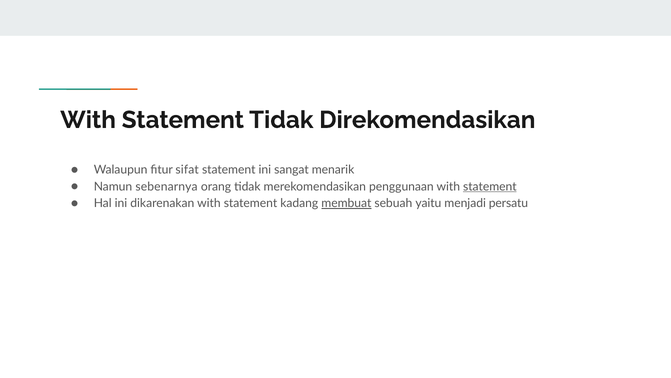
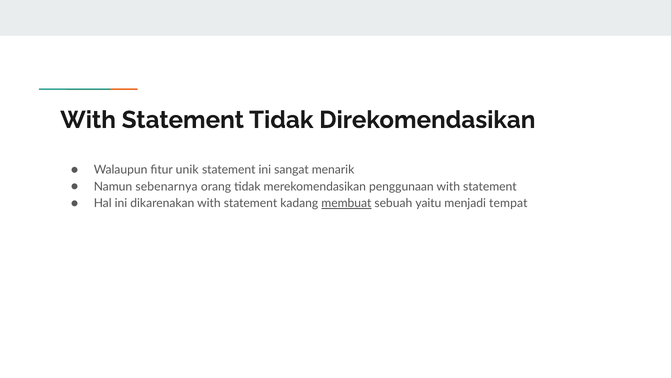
sifat: sifat -> unik (187, 170)
statement underline: present -> none (490, 186)
persatu: persatu -> tempat (508, 203)
